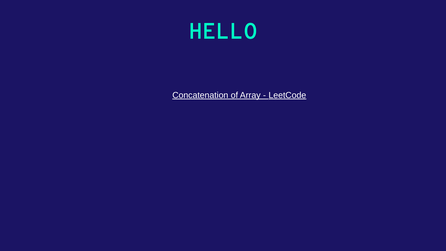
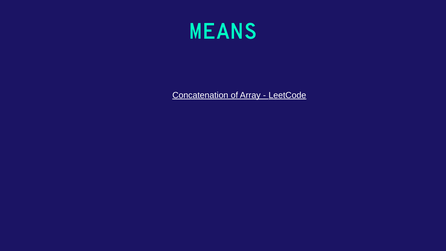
HELLO: HELLO -> MEANS (223, 31)
